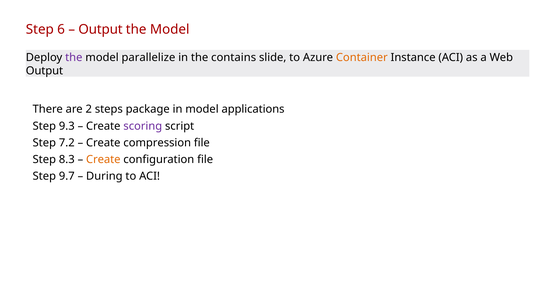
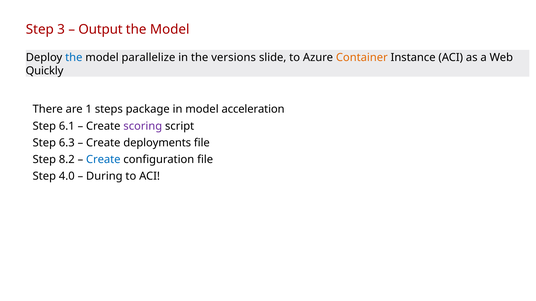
6: 6 -> 3 (61, 29)
the colour: purple -> blue (74, 57)
contains: contains -> versions (234, 57)
Output: Output -> Quickly (44, 71)
2: 2 -> 1 (89, 109)
applications: applications -> acceleration (253, 109)
9.3: 9.3 -> 6.1 (67, 126)
7.2: 7.2 -> 6.3 (67, 143)
compression: compression -> deployments (157, 143)
8.3: 8.3 -> 8.2 (67, 160)
Create colour: orange -> blue (103, 160)
9.7: 9.7 -> 4.0 (67, 177)
